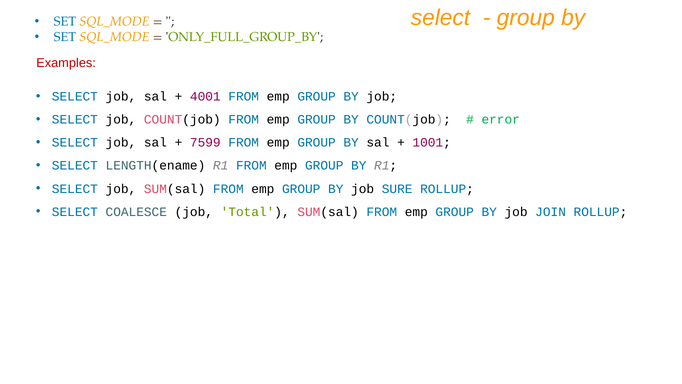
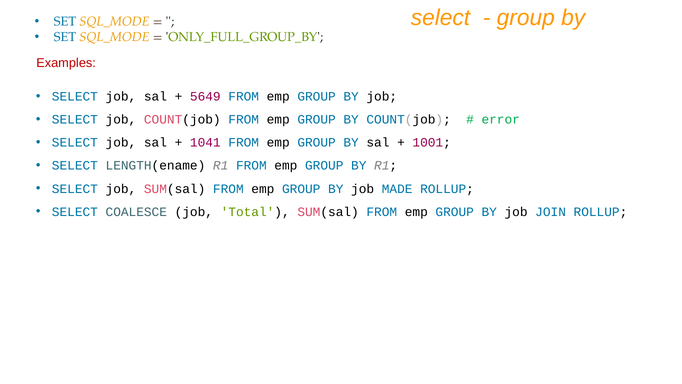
4001: 4001 -> 5649 (205, 97)
7599: 7599 -> 1041 (205, 143)
SURE: SURE -> MADE (397, 189)
